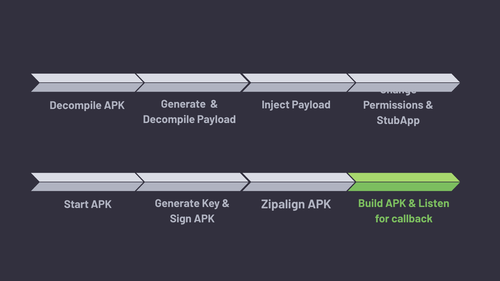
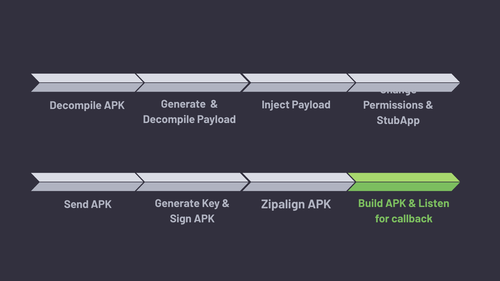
Start: Start -> Send (76, 205)
